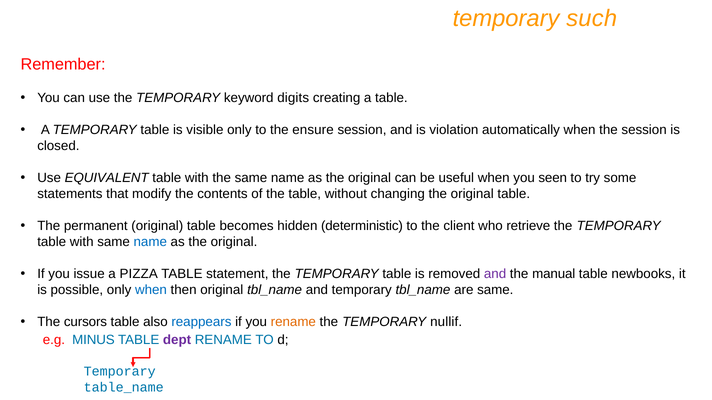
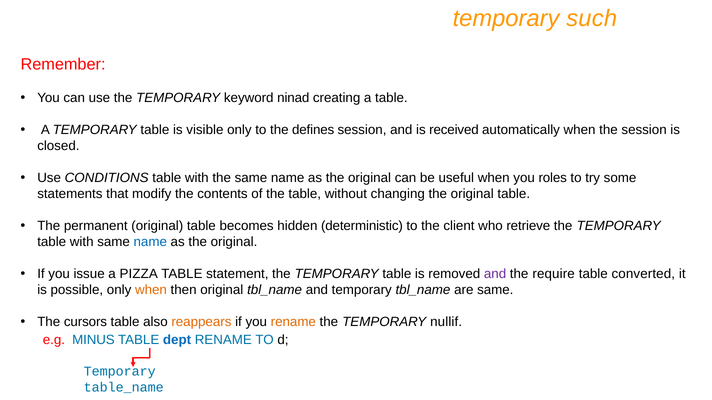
digits: digits -> ninad (293, 98)
ensure: ensure -> defines (313, 130)
violation: violation -> received (454, 130)
EQUIVALENT: EQUIVALENT -> CONDITIONS (107, 178)
seen: seen -> roles (553, 178)
manual: manual -> require (554, 274)
newbooks: newbooks -> converted (643, 274)
when colour: blue -> orange (151, 290)
reappears colour: blue -> orange (201, 322)
dept colour: purple -> blue (177, 340)
